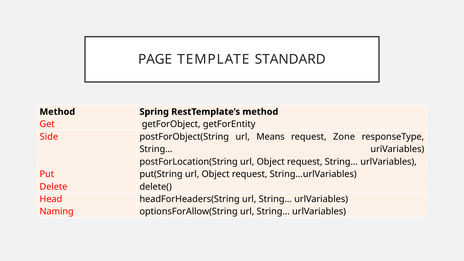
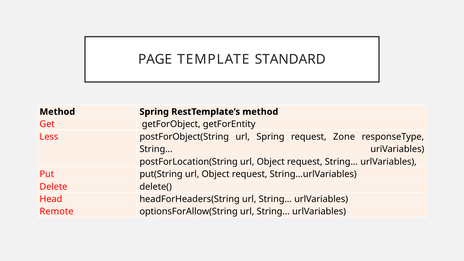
Side: Side -> Less (49, 137)
url Means: Means -> Spring (271, 137)
Naming: Naming -> Remote (57, 212)
